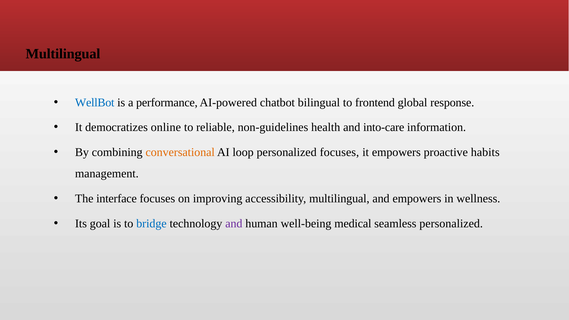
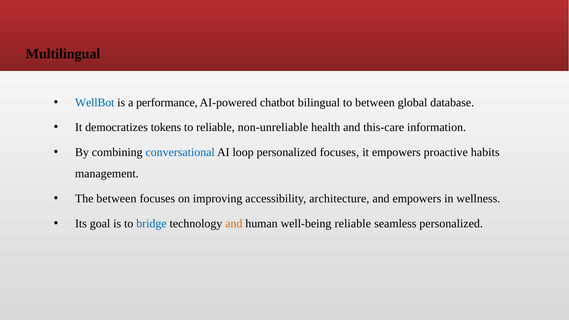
to frontend: frontend -> between (375, 103)
response: response -> database (452, 103)
online: online -> tokens (166, 127)
non-guidelines: non-guidelines -> non-unreliable (273, 127)
into-care: into-care -> this-care (384, 127)
conversational colour: orange -> blue (180, 152)
The interface: interface -> between (116, 199)
accessibility multilingual: multilingual -> architecture (339, 199)
and colour: purple -> orange (234, 223)
well-being medical: medical -> reliable (353, 223)
